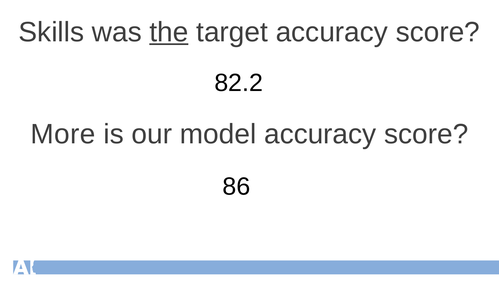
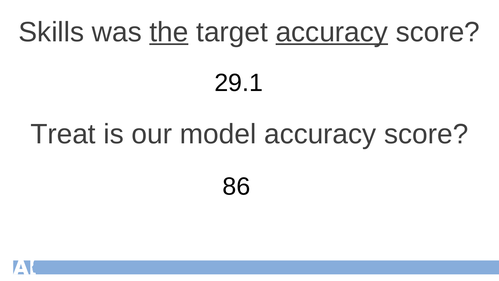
accuracy underline: none -> present (332, 32)
82.2: 82.2 -> 29.1 (239, 83)
More: More -> Treat (63, 134)
